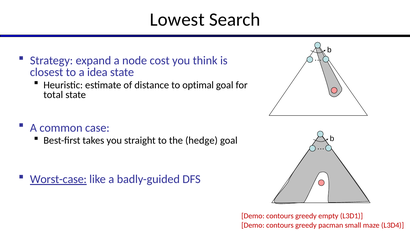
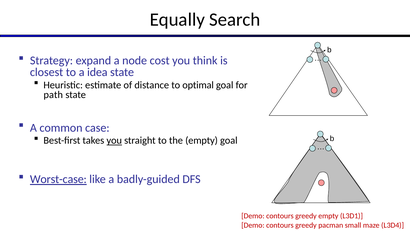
Lowest: Lowest -> Equally (177, 20)
total: total -> path (53, 95)
you underline: none -> present (114, 140)
the hedge: hedge -> empty (202, 140)
